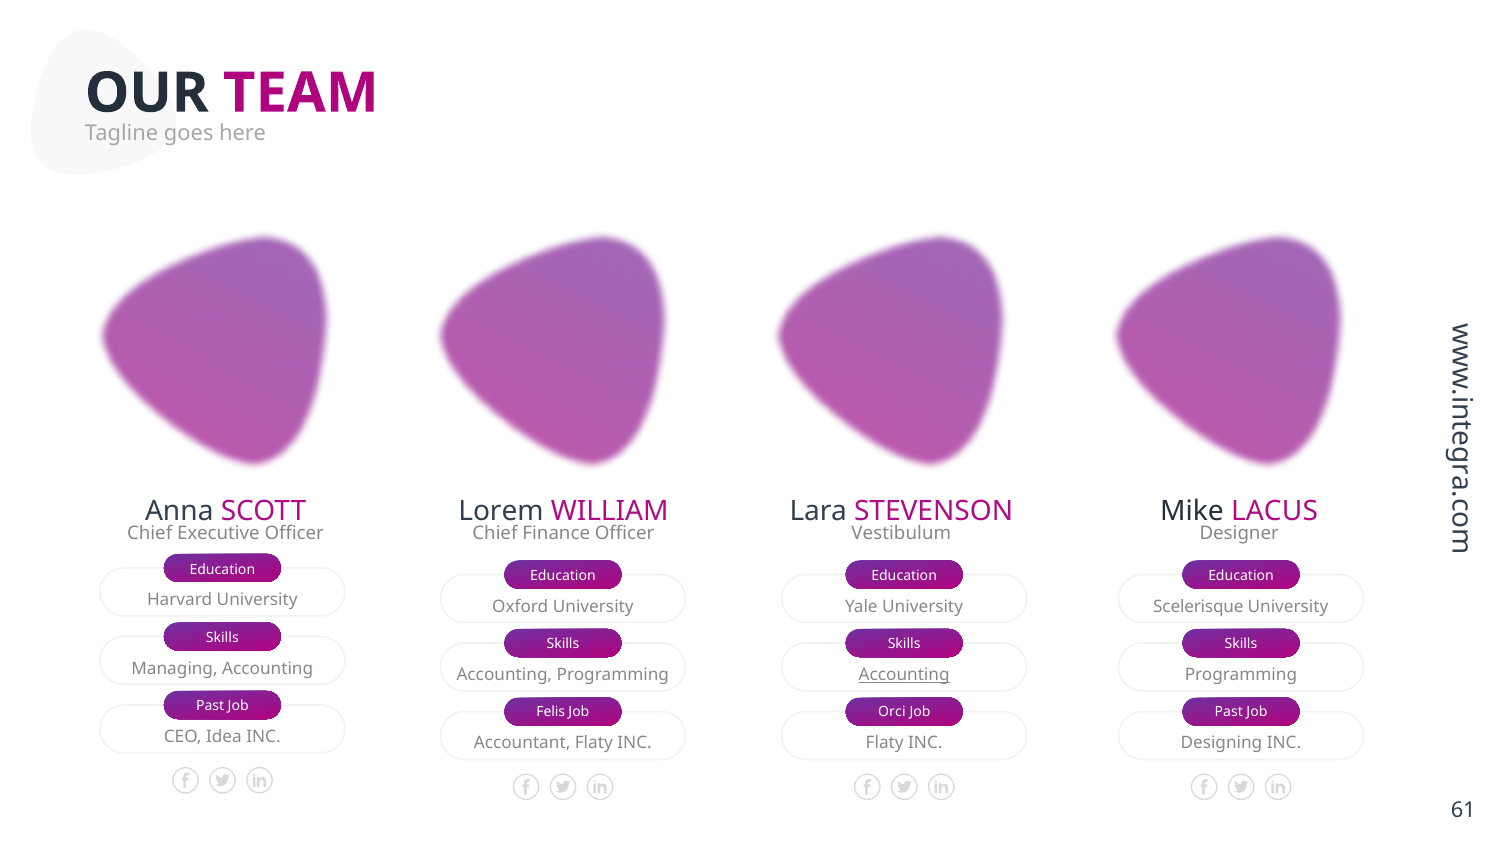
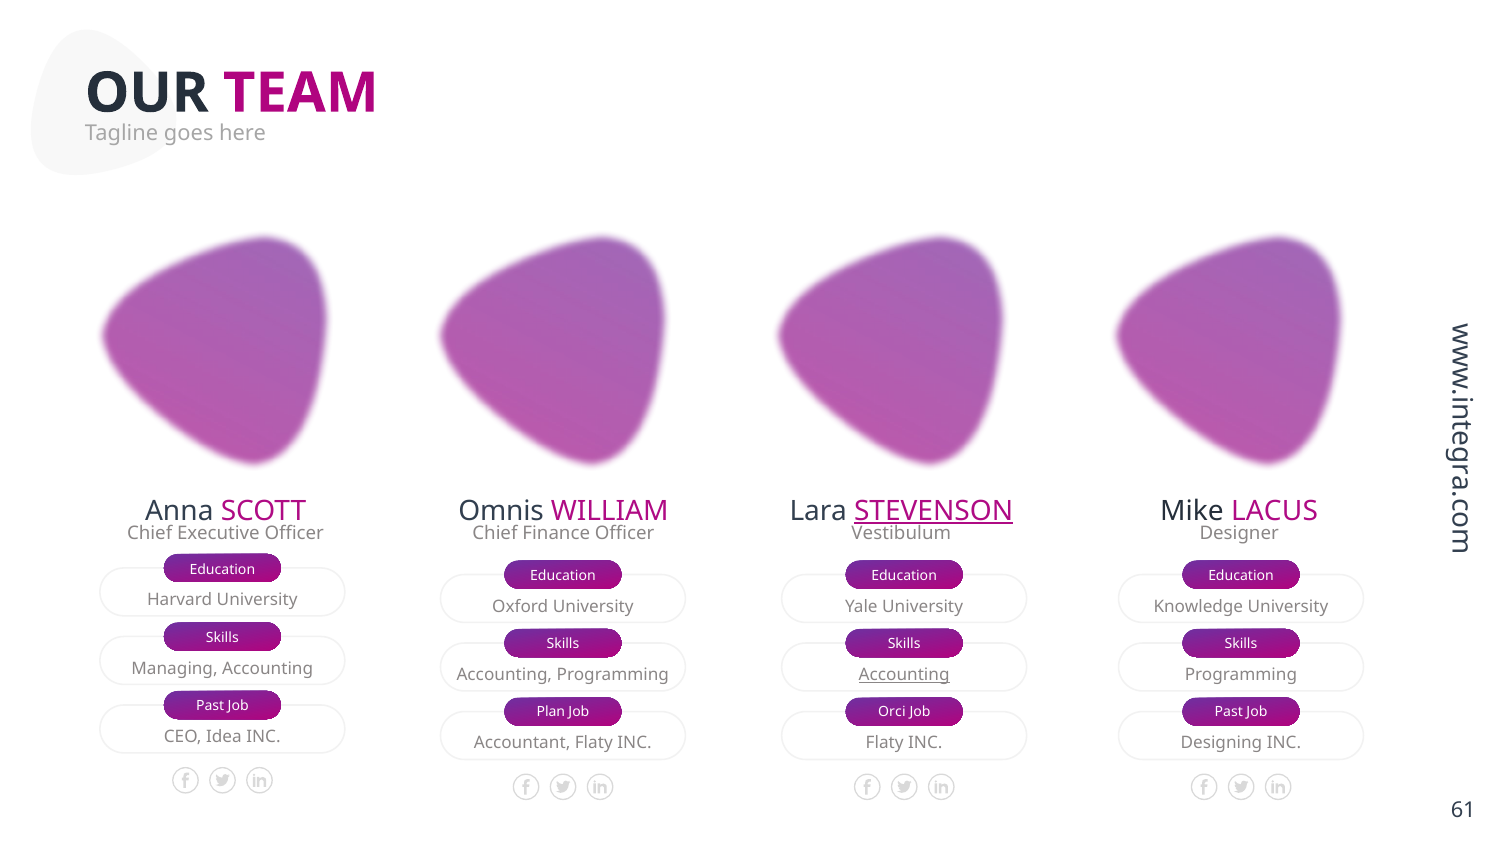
Lorem: Lorem -> Omnis (501, 511)
STEVENSON underline: none -> present (934, 511)
Scelerisque: Scelerisque -> Knowledge (1198, 607)
Felis: Felis -> Plan (551, 713)
